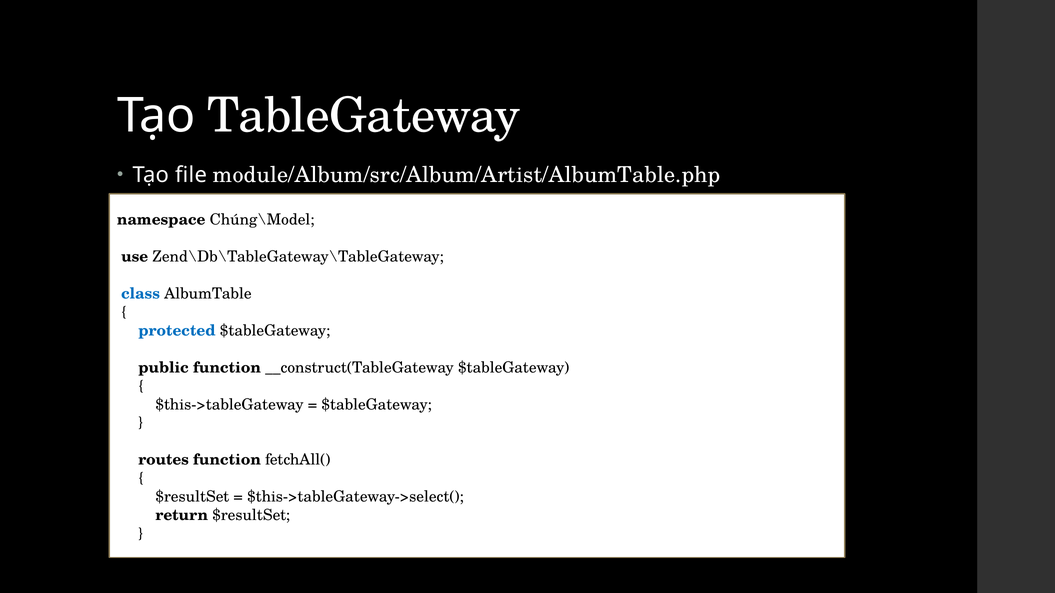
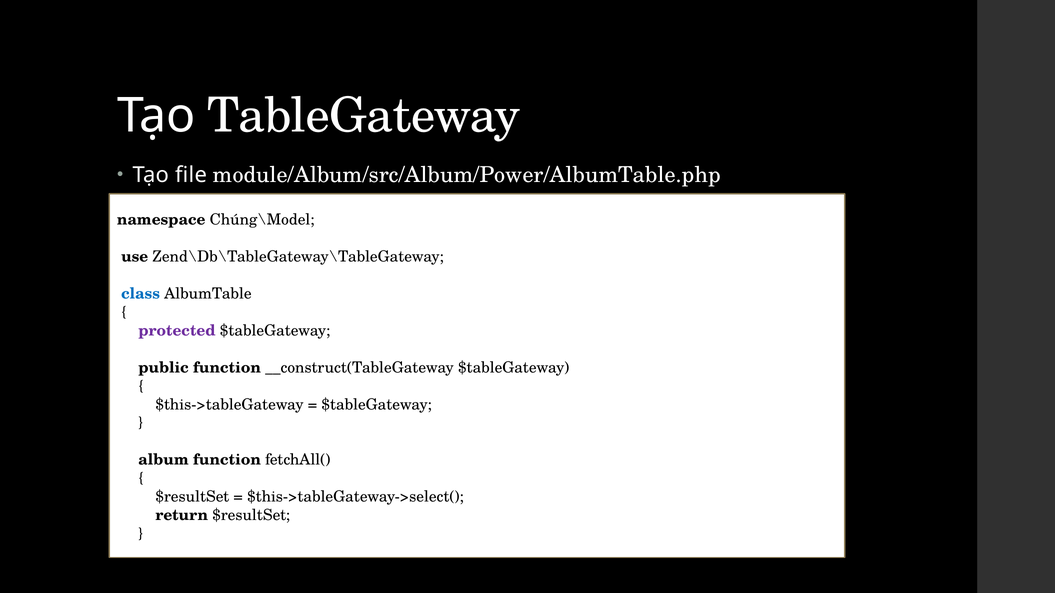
module/Album/src/Album/Artist/AlbumTable.php: module/Album/src/Album/Artist/AlbumTable.php -> module/Album/src/Album/Power/AlbumTable.php (467, 175)
protected colour: blue -> purple (177, 331)
routes: routes -> album (164, 460)
